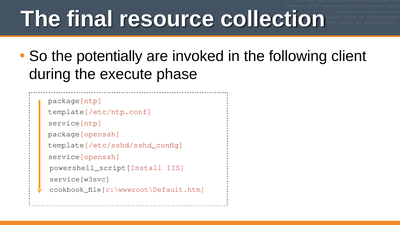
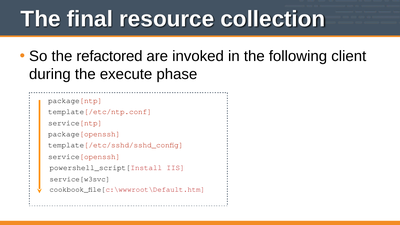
potentially: potentially -> refactored (109, 56)
